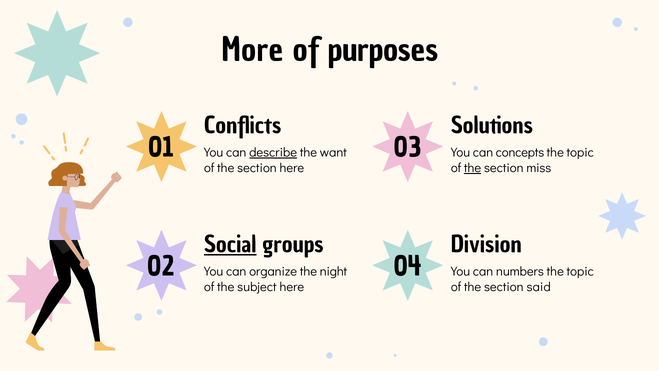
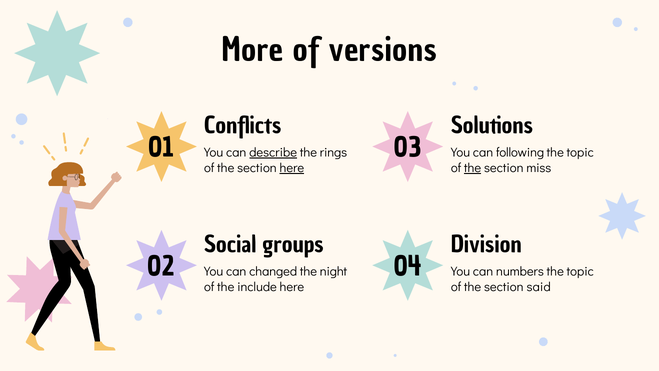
purposes: purposes -> versions (383, 50)
want: want -> rings (333, 152)
concepts: concepts -> following (520, 152)
here underline: none -> present (292, 168)
Social underline: present -> none (230, 245)
organize: organize -> changed (273, 271)
subject: subject -> include (257, 287)
